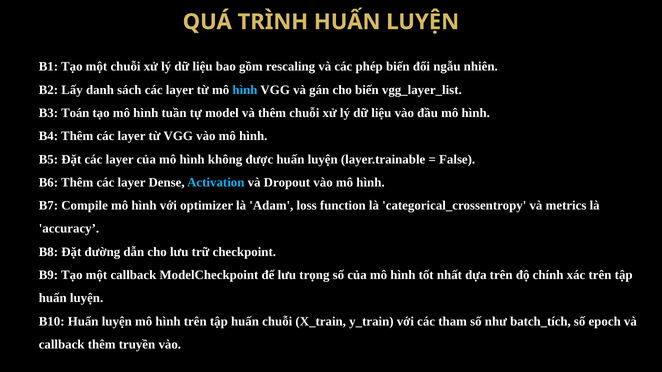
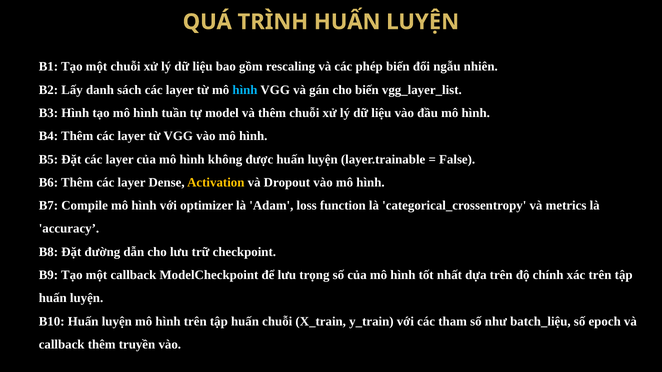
B3 Toán: Toán -> Hình (75, 113)
Activation colour: light blue -> yellow (216, 183)
batch_tích: batch_tích -> batch_liệu (540, 322)
